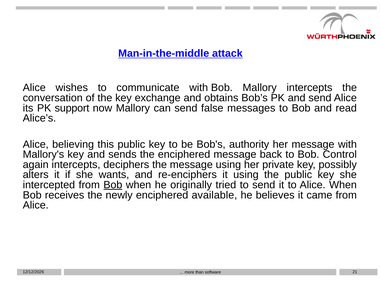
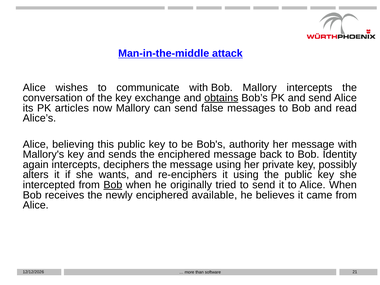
obtains underline: none -> present (221, 98)
support: support -> articles (72, 108)
Control: Control -> Identity (340, 154)
